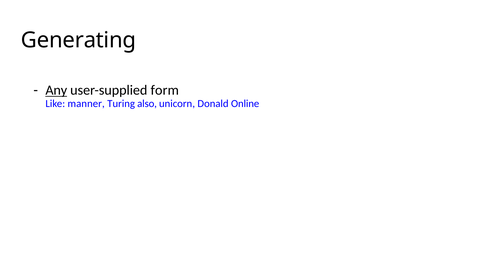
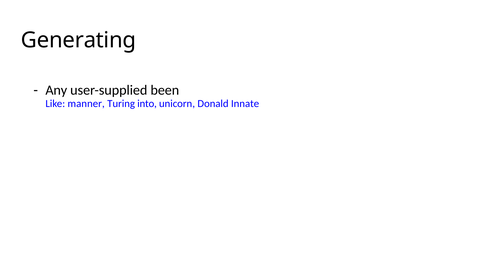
Any underline: present -> none (56, 90)
form: form -> been (165, 90)
also: also -> into (147, 104)
Online: Online -> Innate (245, 104)
